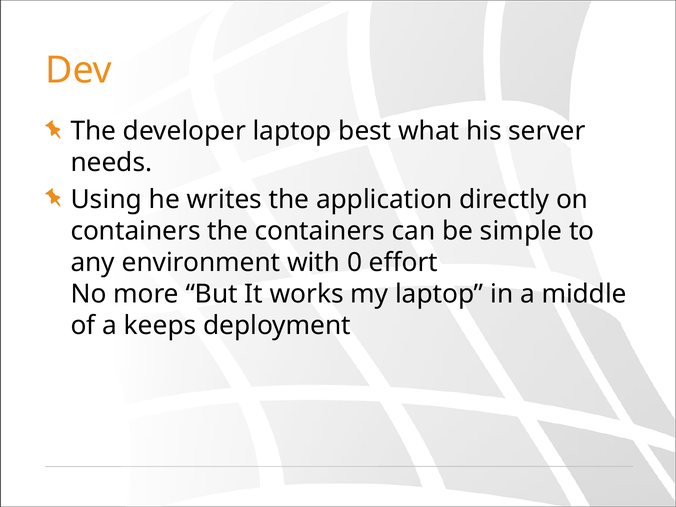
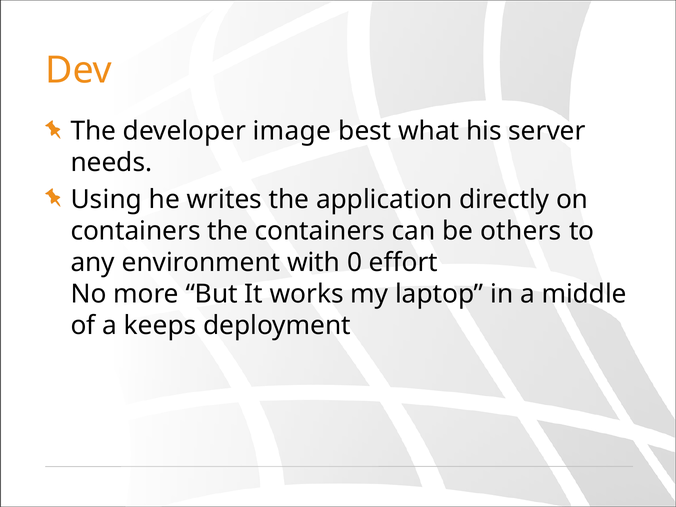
developer laptop: laptop -> image (292, 131)
simple: simple -> others (521, 231)
